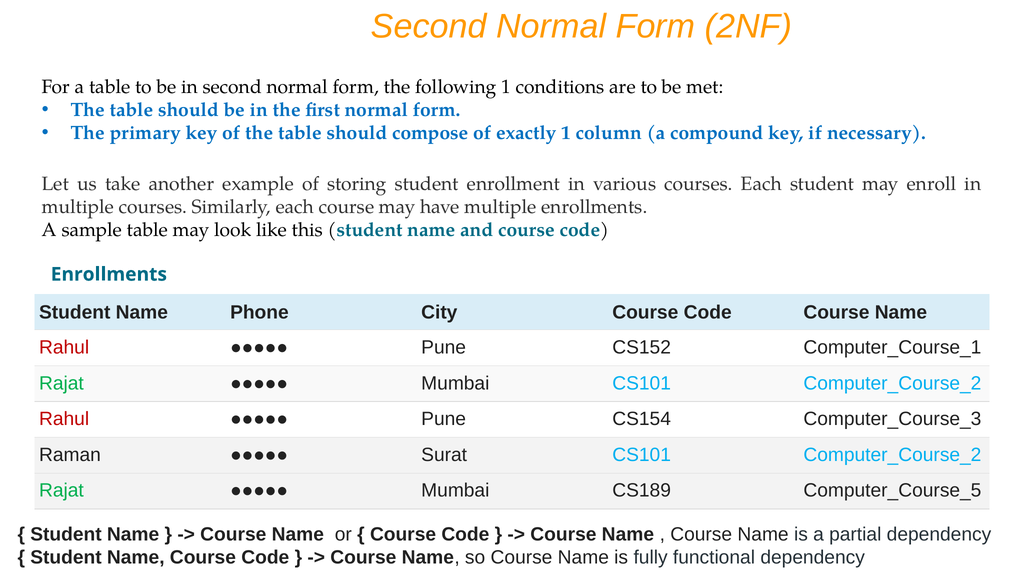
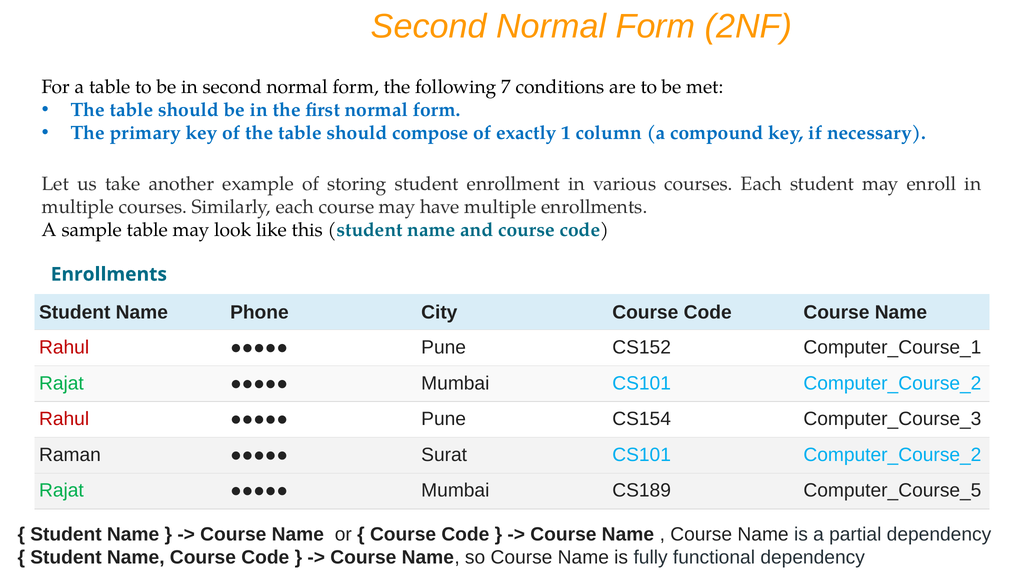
following 1: 1 -> 7 (506, 87)
